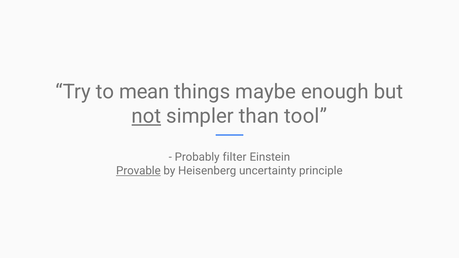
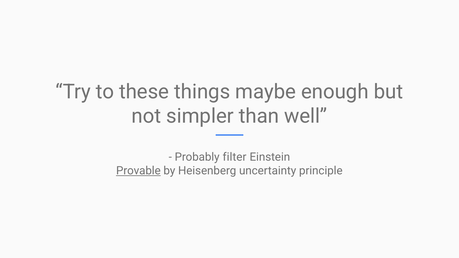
mean: mean -> these (144, 92)
not underline: present -> none (146, 116)
tool: tool -> well (306, 116)
